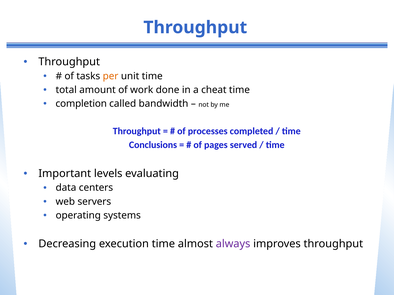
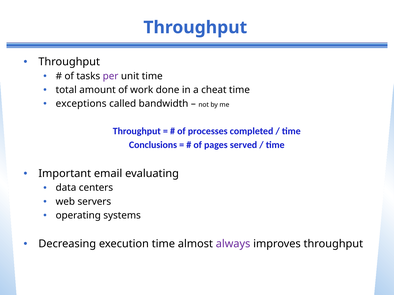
per colour: orange -> purple (111, 76)
completion: completion -> exceptions (81, 104)
levels: levels -> email (108, 174)
